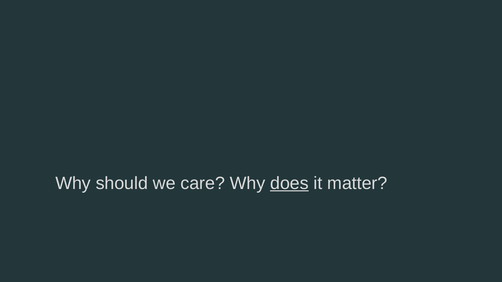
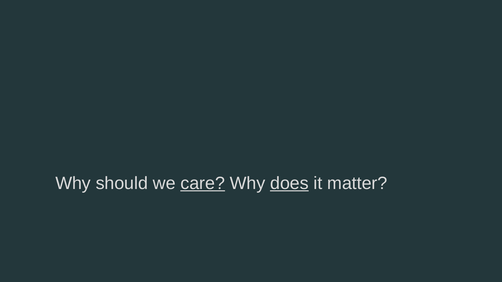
care underline: none -> present (203, 183)
